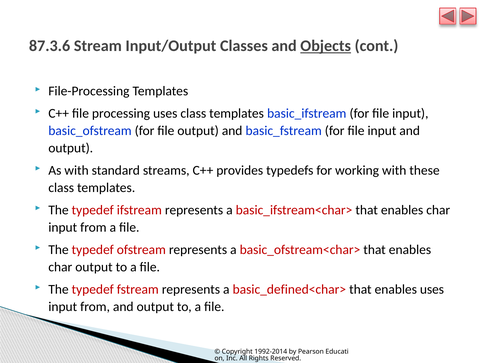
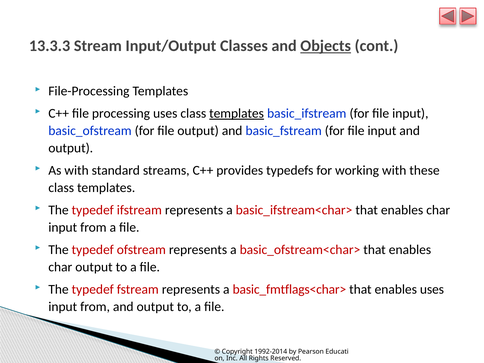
87.3.6: 87.3.6 -> 13.3.3 (50, 46)
templates underline: none -> present (237, 113)
basic_defined<char>: basic_defined<char> -> basic_fmtflags<char> (289, 289)
